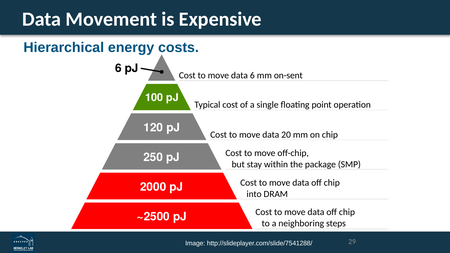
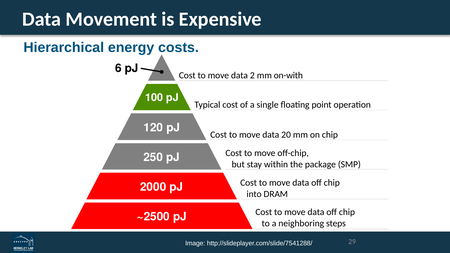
data 6: 6 -> 2 (252, 75)
on-sent: on-sent -> on-with (288, 75)
